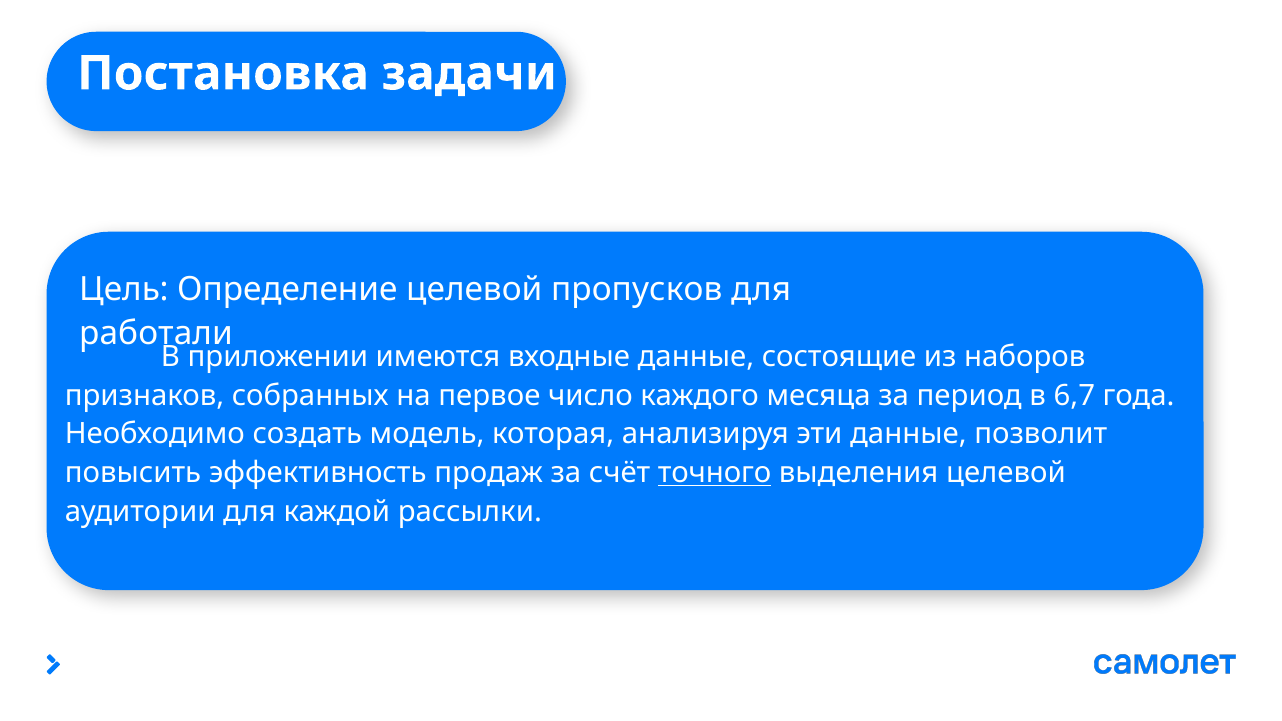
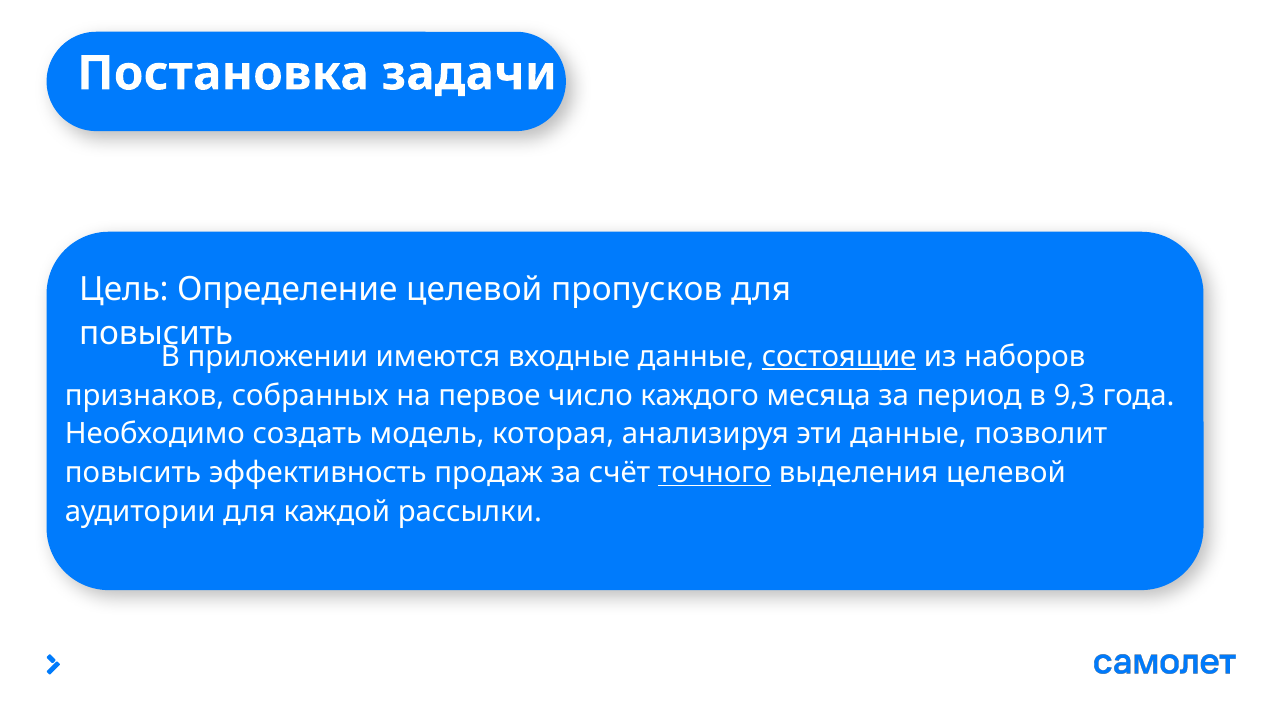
работали: работали -> повысить (156, 334)
состоящие underline: none -> present (839, 357)
6,7: 6,7 -> 9,3 (1074, 395)
